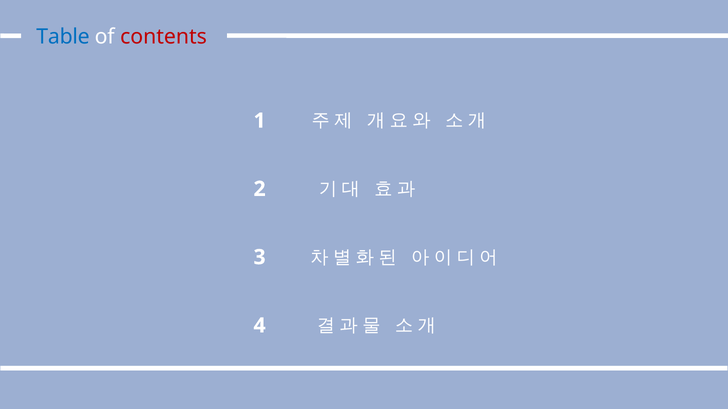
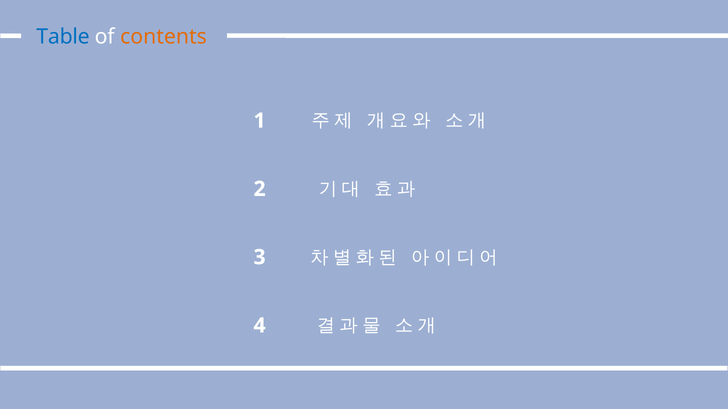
contents colour: red -> orange (164, 37)
